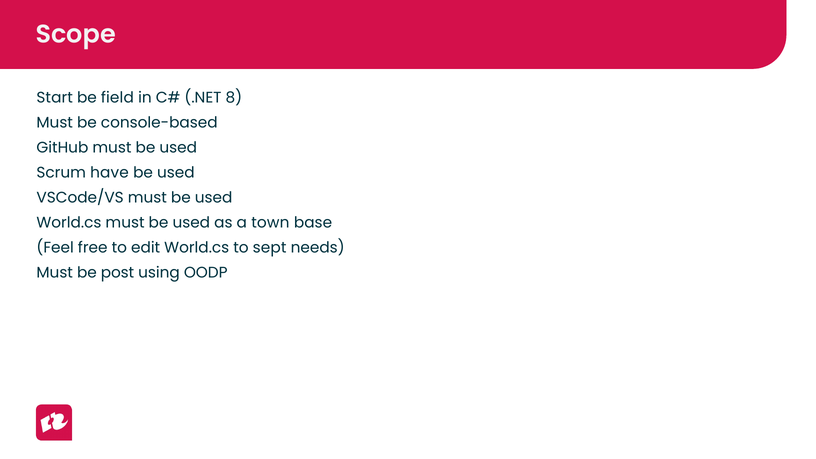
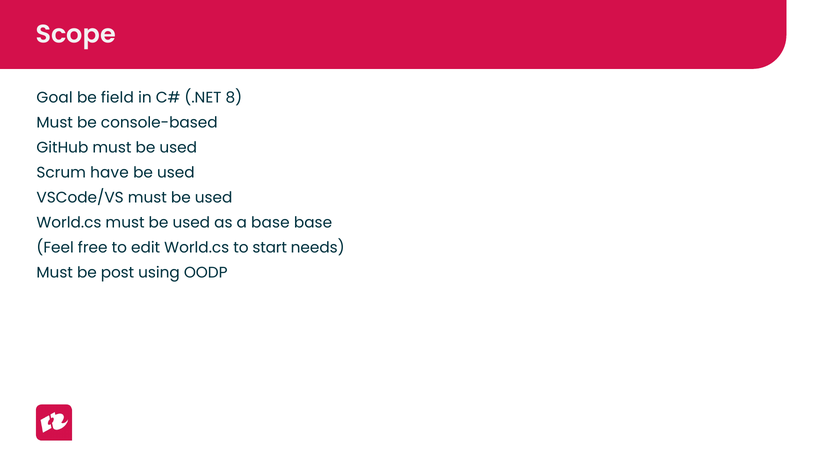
Start: Start -> Goal (55, 98)
a town: town -> base (270, 223)
sept: sept -> start (270, 248)
